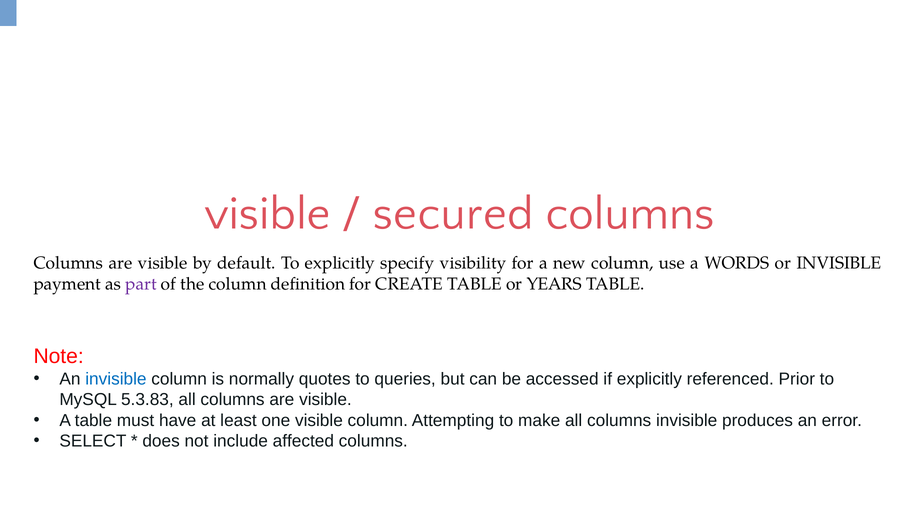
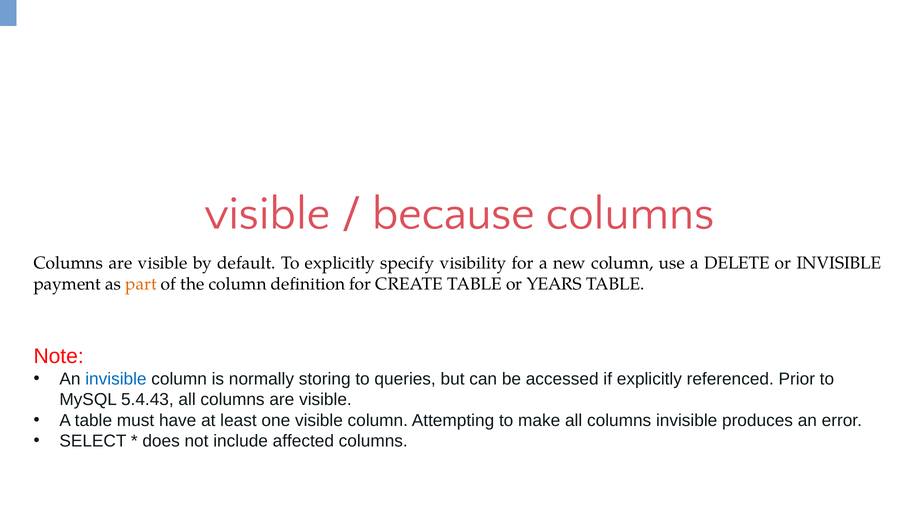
secured: secured -> because (454, 213)
WORDS: WORDS -> DELETE (737, 263)
part colour: purple -> orange (141, 284)
quotes: quotes -> storing (325, 379)
5.3.83: 5.3.83 -> 5.4.43 (147, 399)
